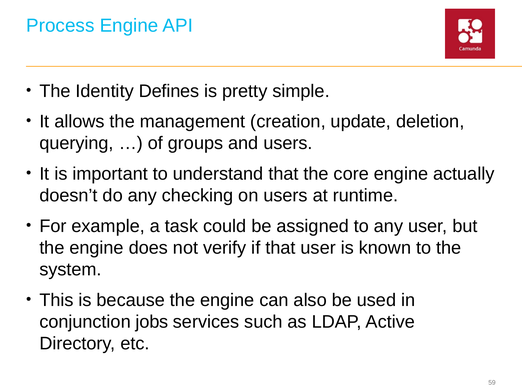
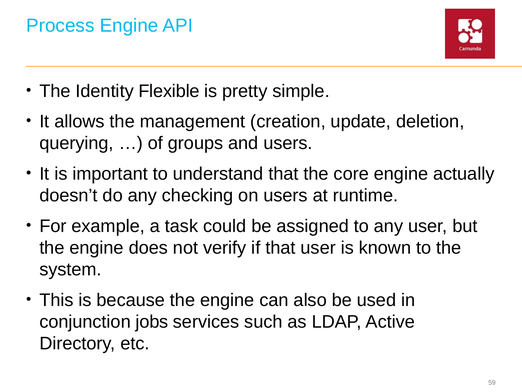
Defines: Defines -> Flexible (169, 91)
